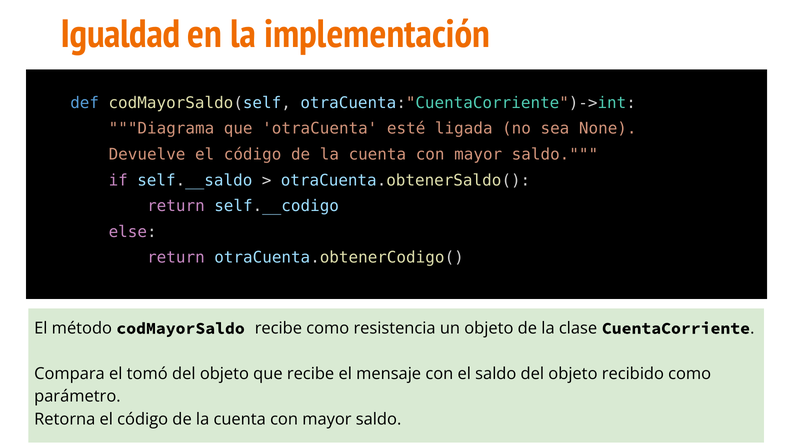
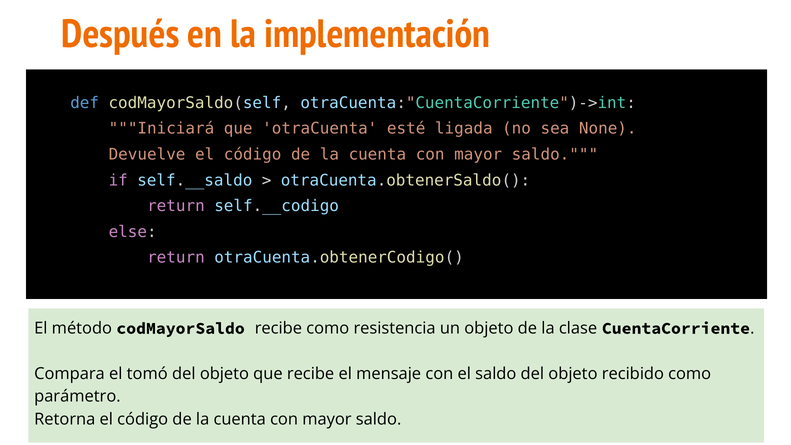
Igualdad: Igualdad -> Después (120, 34)
Diagrama: Diagrama -> Iniciará (161, 129)
